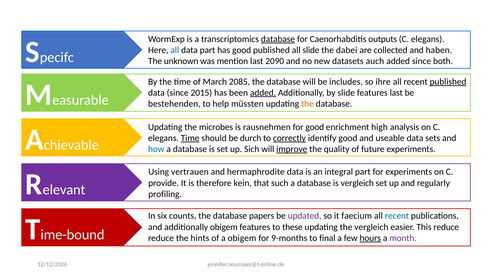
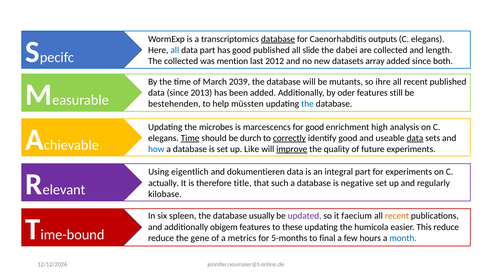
haben: haben -> length (439, 50)
The unknown: unknown -> collected (181, 61)
2090: 2090 -> 2012 (275, 61)
auch: auch -> array (375, 61)
2085: 2085 -> 2039 (239, 82)
includes: includes -> mutants (346, 82)
published underline: present -> none (448, 82)
2015: 2015 -> 2013 (201, 93)
added underline: present -> none (263, 93)
by slide: slide -> oder (346, 93)
features last: last -> still (396, 93)
the colour: orange -> blue (307, 104)
rausnehmen: rausnehmen -> marcescencs (267, 127)
data underline: none -> present (415, 138)
Sich: Sich -> Like (252, 149)
vertrauen: vertrauen -> eigentlich (190, 172)
hermaphrodite: hermaphrodite -> dokumentieren (256, 172)
provide: provide -> actually (164, 183)
kein: kein -> title (243, 183)
is vergleich: vergleich -> negative (357, 183)
profiling: profiling -> kilobase (165, 194)
counts: counts -> spleen (183, 216)
papers: papers -> usually (262, 216)
recent colour: blue -> orange (397, 216)
the vergleich: vergleich -> humicola (371, 227)
hints: hints -> gene (200, 238)
a obigem: obigem -> metrics (242, 238)
9-months: 9-months -> 5-months (289, 238)
hours underline: present -> none (370, 238)
month colour: purple -> blue (403, 238)
